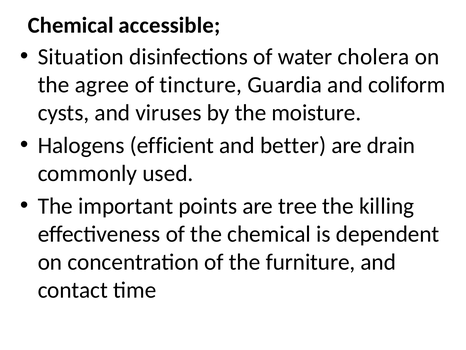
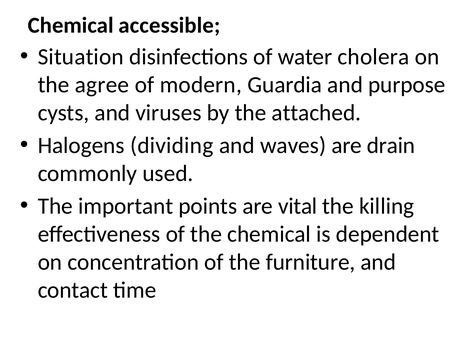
tincture: tincture -> modern (201, 85)
coliform: coliform -> purpose (407, 85)
moisture: moisture -> attached (316, 113)
efficient: efficient -> dividing (172, 145)
better: better -> waves (293, 145)
tree: tree -> vital (298, 206)
